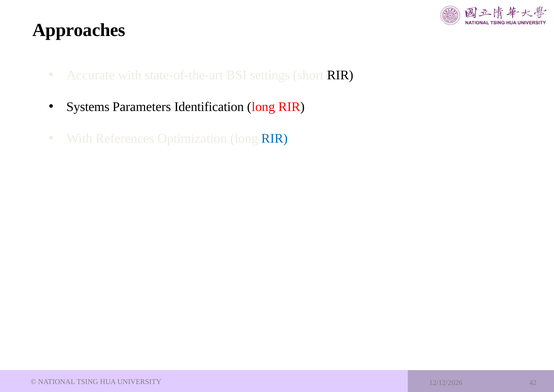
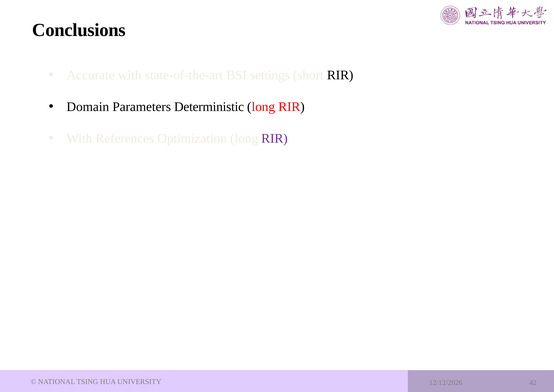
Approaches: Approaches -> Conclusions (79, 30)
Systems: Systems -> Domain (88, 107)
Identification: Identification -> Deterministic (209, 107)
RIR colour: blue -> purple (275, 138)
